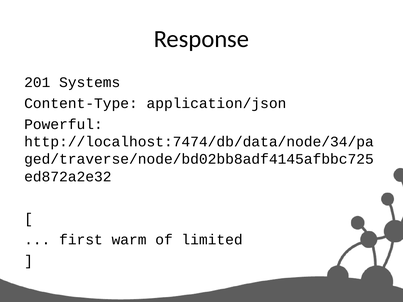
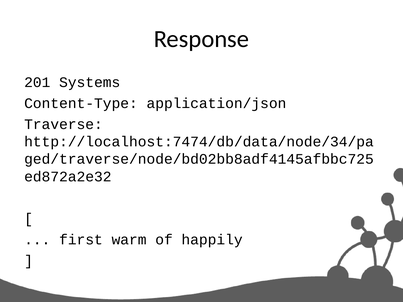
Powerful: Powerful -> Traverse (63, 124)
limited: limited -> happily (212, 240)
